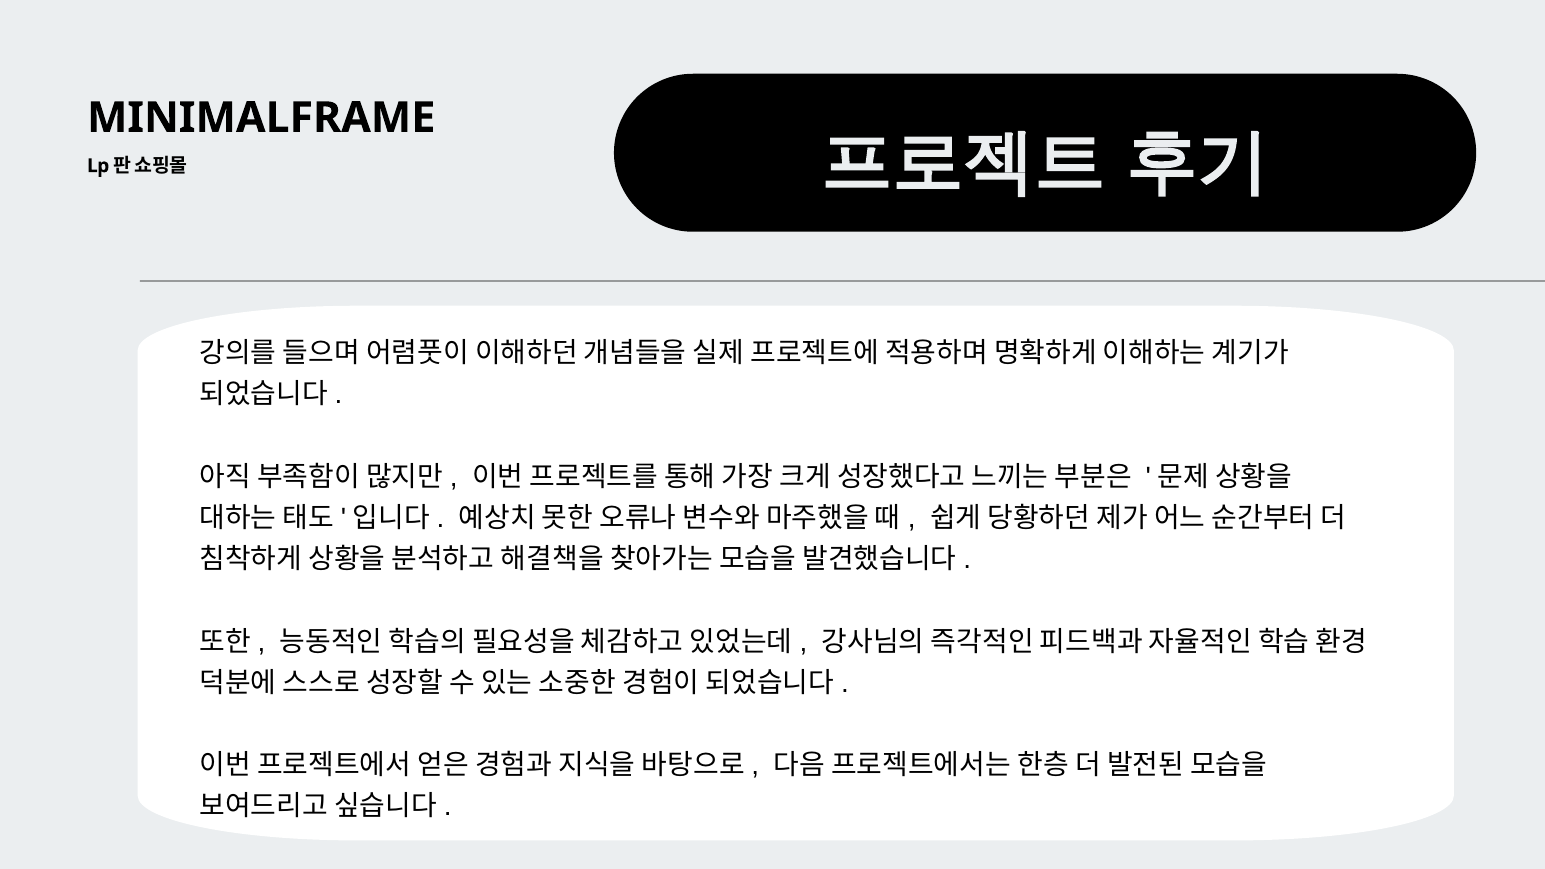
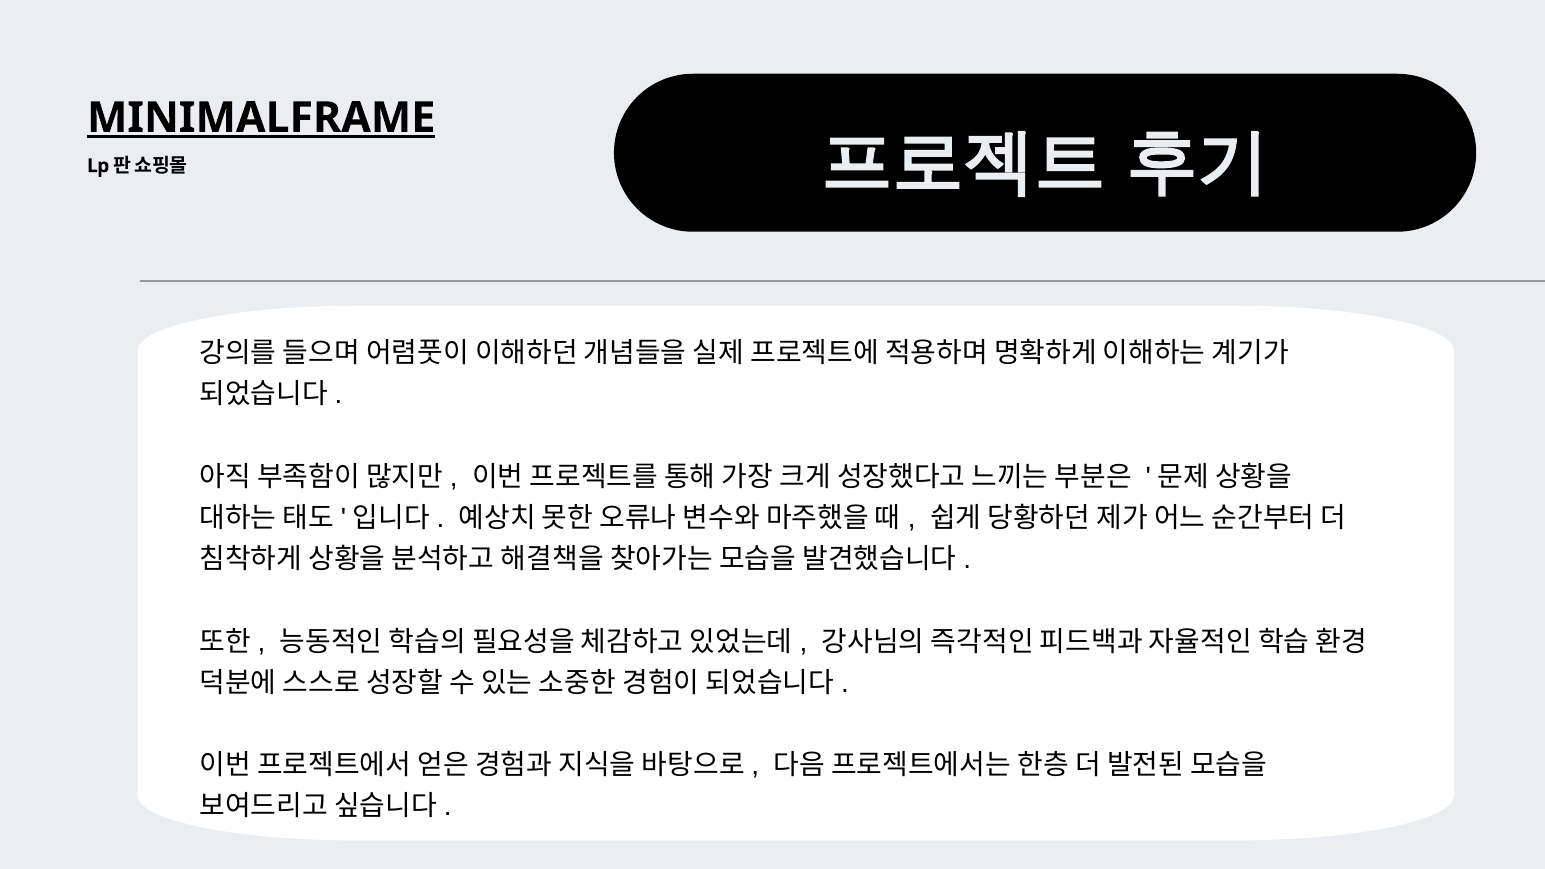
MINIMALFRAME underline: none -> present (261, 118)
